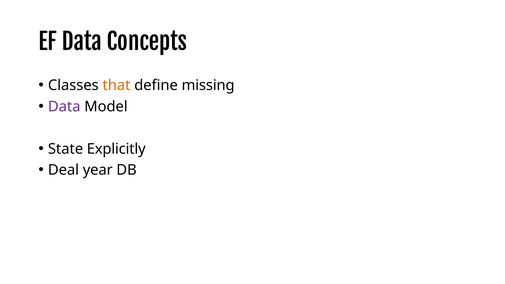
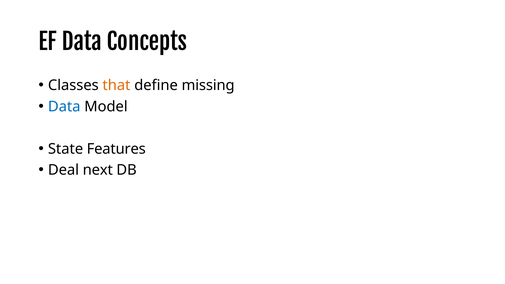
Data colour: purple -> blue (64, 107)
Explicitly: Explicitly -> Features (116, 149)
year: year -> next (98, 170)
